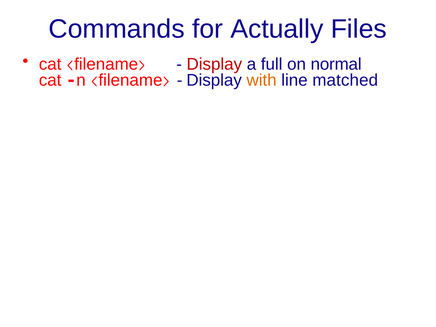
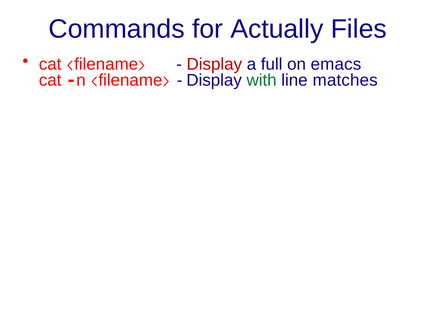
normal: normal -> emacs (336, 64)
with colour: orange -> green (262, 80)
matched: matched -> matches (345, 80)
